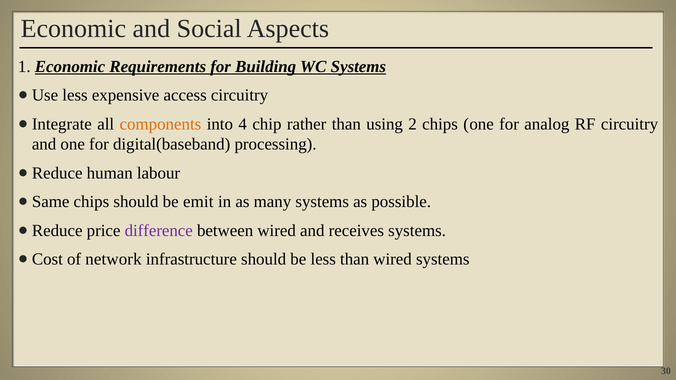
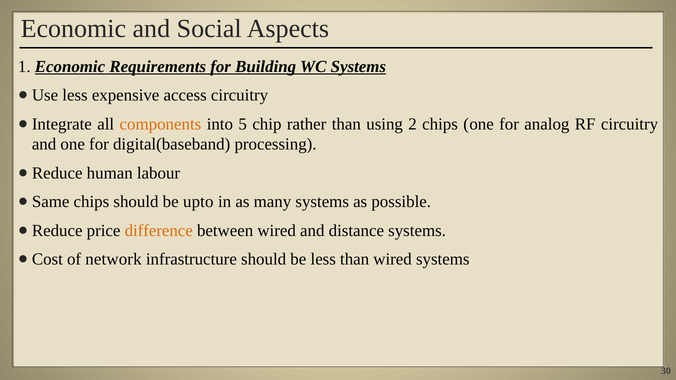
4: 4 -> 5 (243, 124)
emit: emit -> upto (198, 202)
difference colour: purple -> orange (159, 231)
receives: receives -> distance (356, 231)
